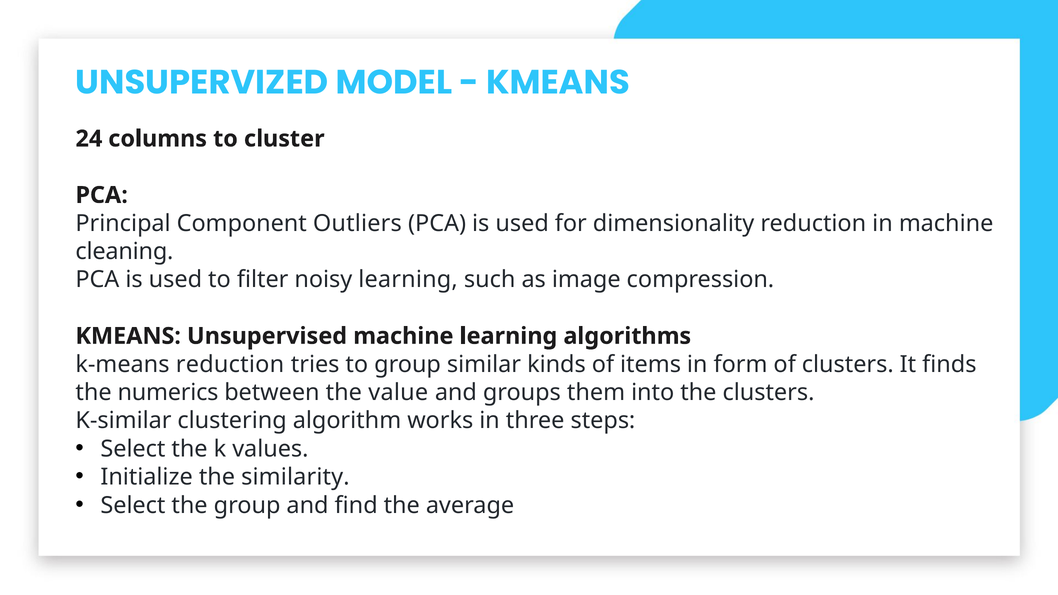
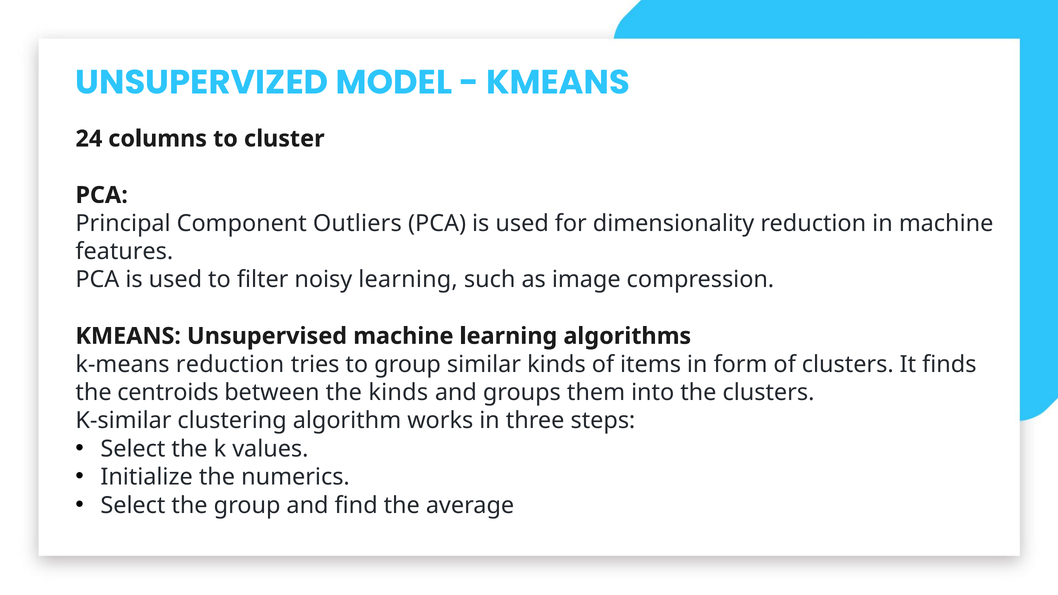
cleaning: cleaning -> features (124, 252)
numerics: numerics -> centroids (168, 393)
the value: value -> kinds (398, 393)
similarity: similarity -> numerics (295, 477)
